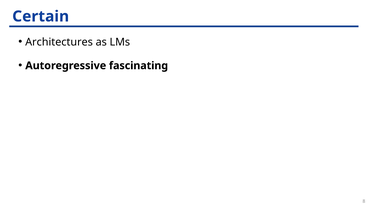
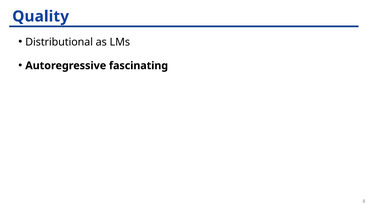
Certain: Certain -> Quality (41, 16)
Architectures: Architectures -> Distributional (59, 42)
